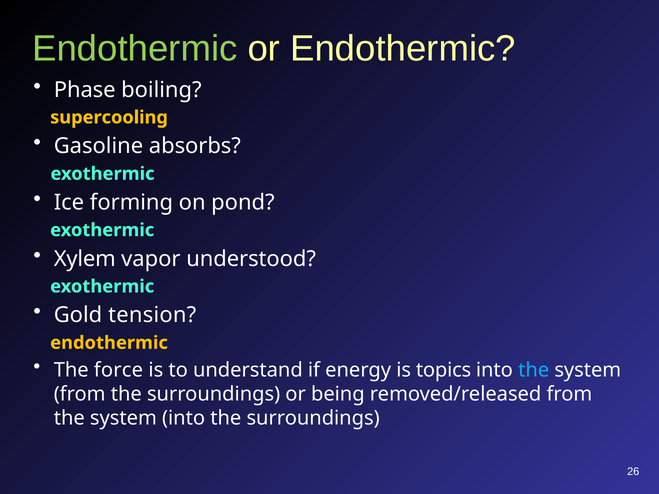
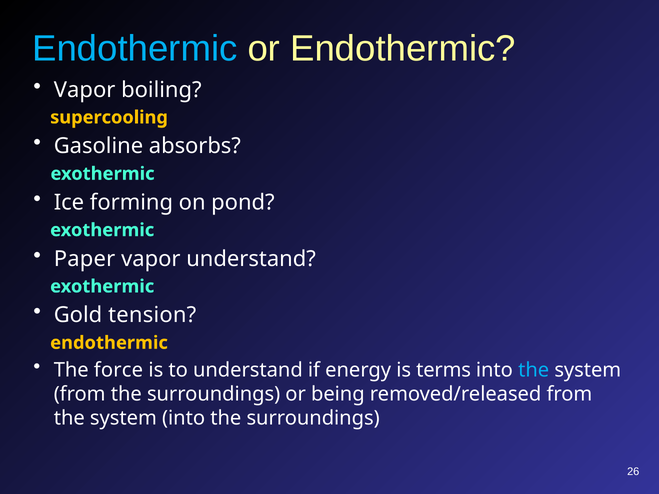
Endothermic colour: light green -> light blue (135, 49)
Phase: Phase -> Vapor (85, 90)
Xylem: Xylem -> Paper (85, 259)
vapor understood: understood -> understand (251, 259)
topics: topics -> terms (444, 370)
